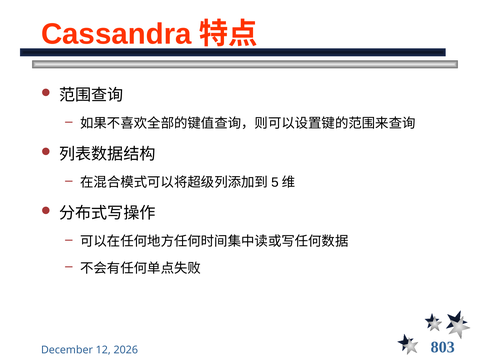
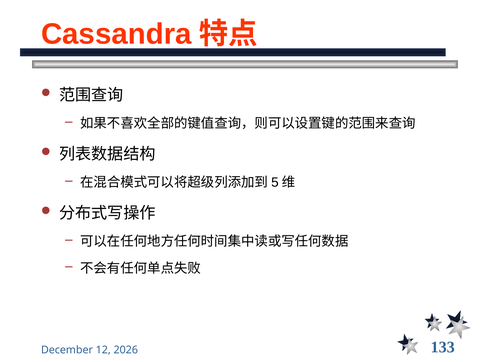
803: 803 -> 133 (443, 347)
